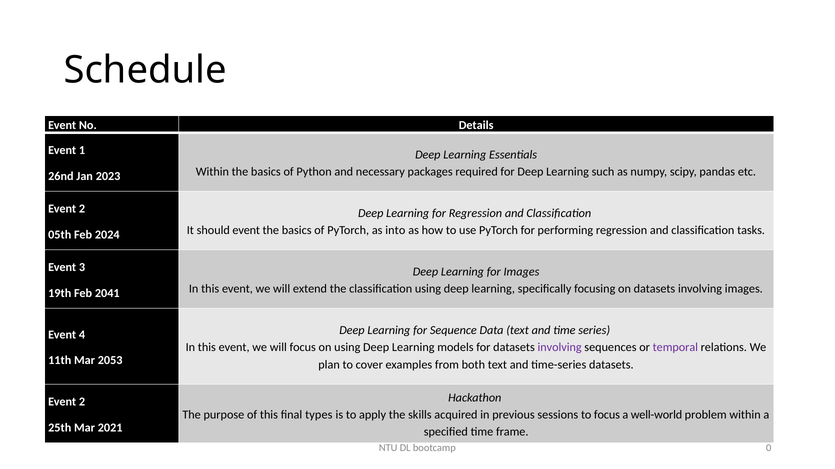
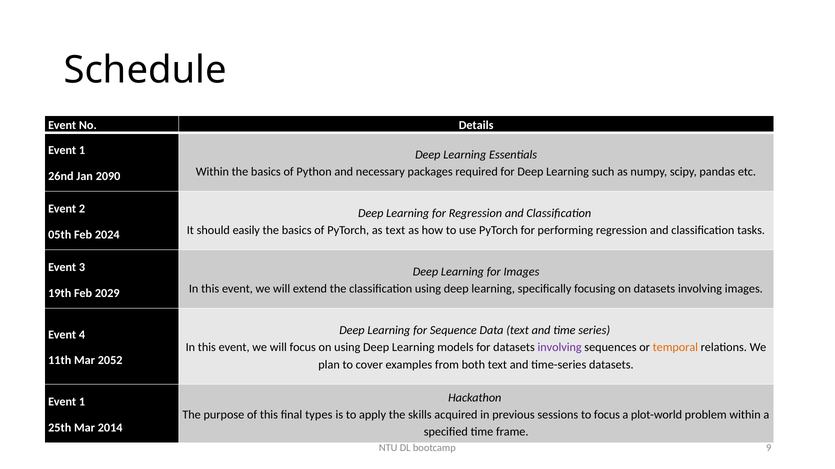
2023: 2023 -> 2090 (108, 176)
should event: event -> easily (246, 231)
as into: into -> text (395, 231)
2041: 2041 -> 2029 (107, 293)
temporal colour: purple -> orange (675, 348)
2053: 2053 -> 2052 (110, 361)
2: 2 -> 1 (82, 402)
well-world: well-world -> plot-world (656, 415)
2021: 2021 -> 2014 (110, 428)
0: 0 -> 9 (769, 448)
